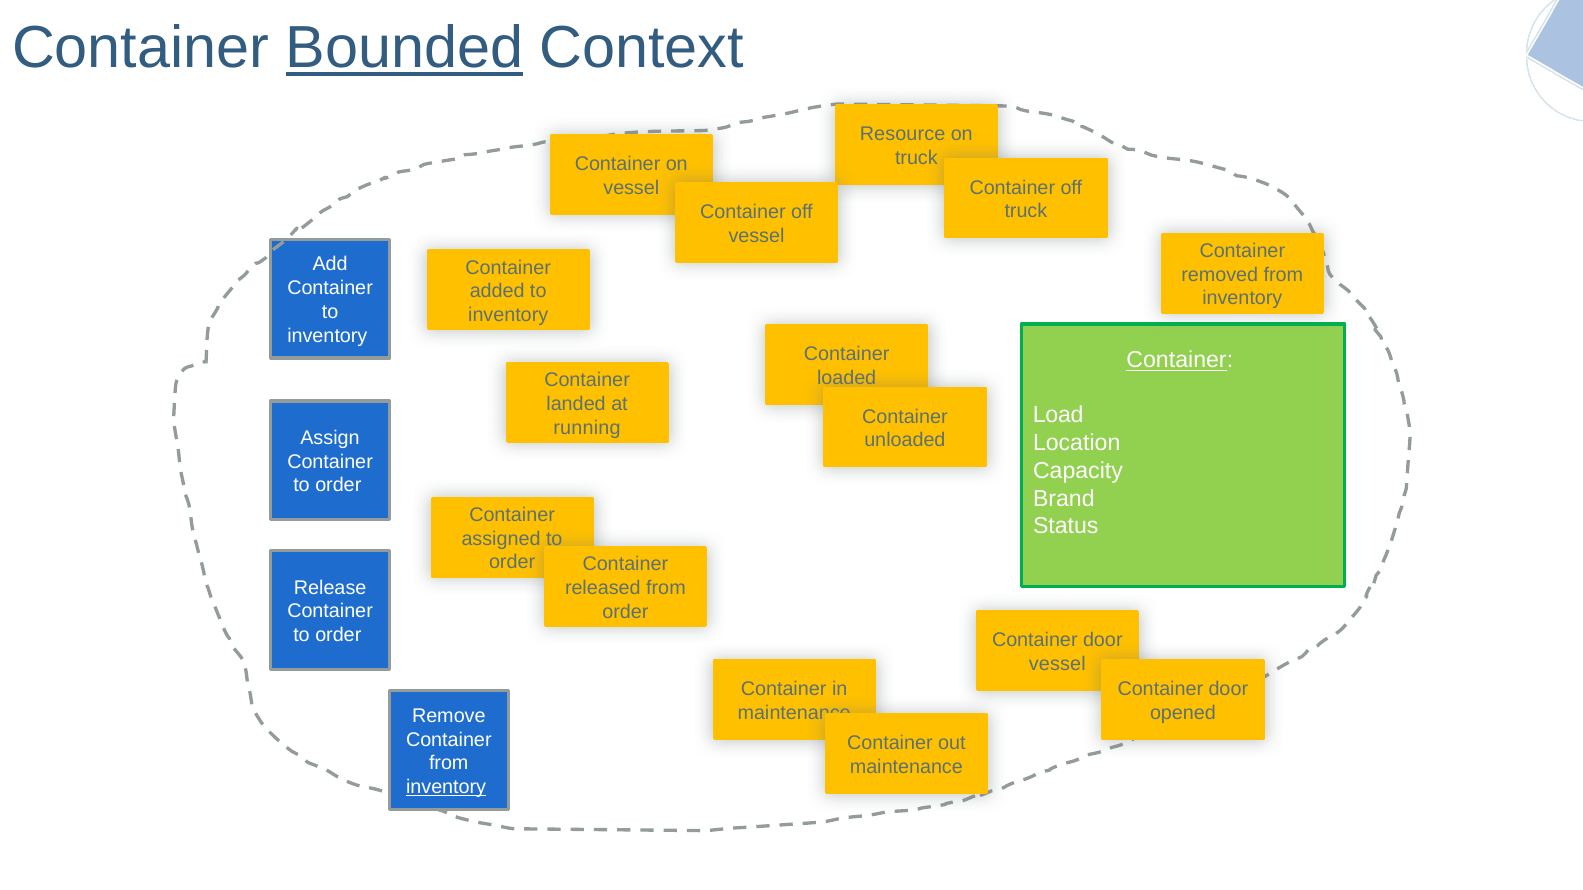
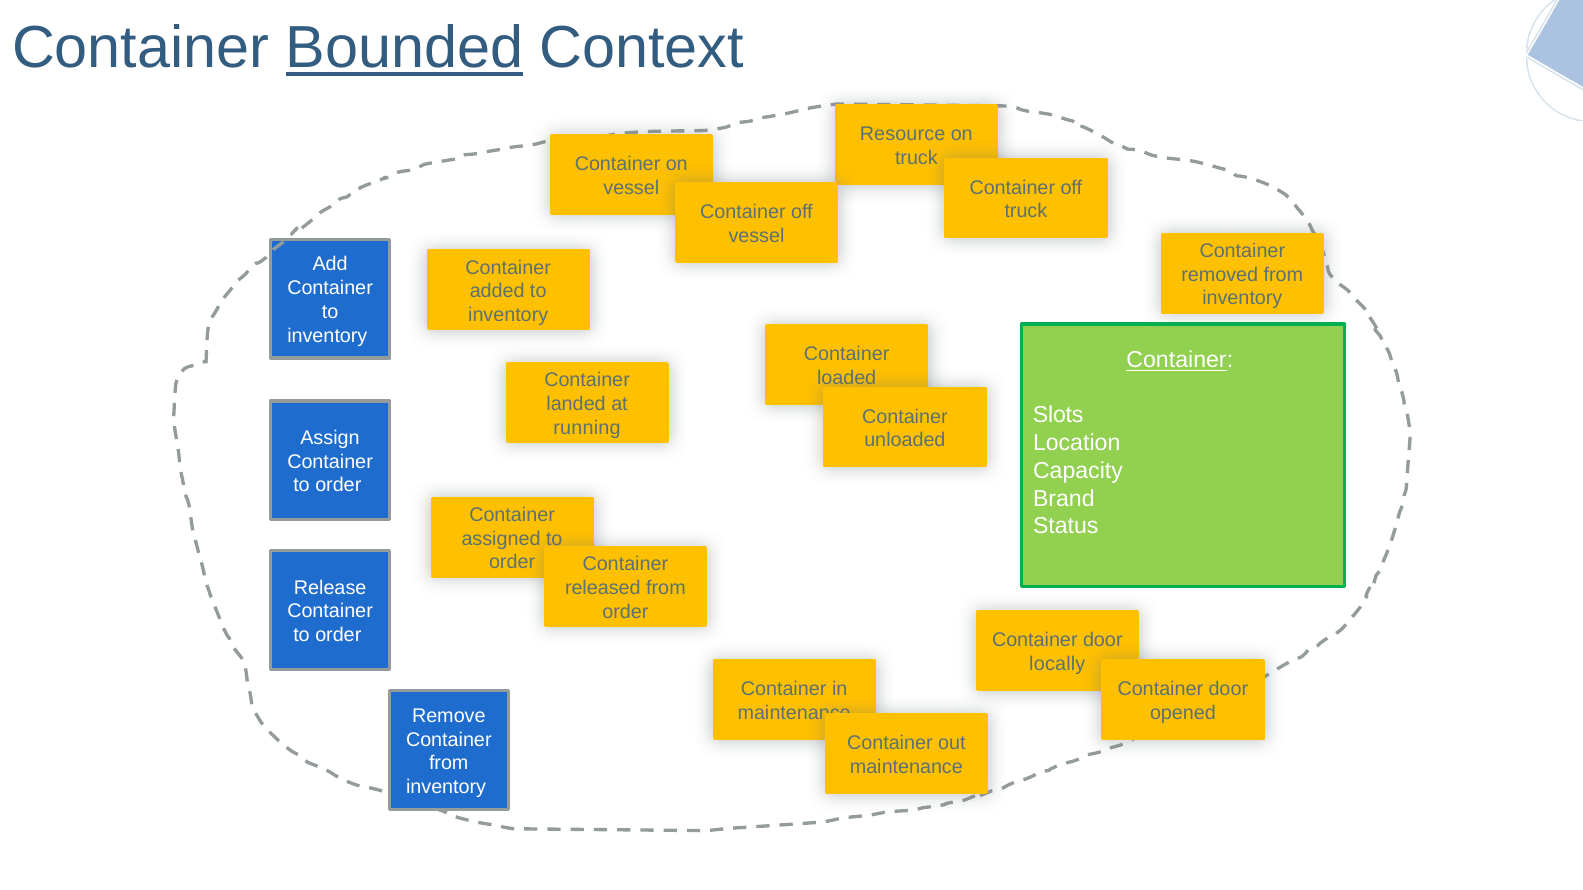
Load: Load -> Slots (1058, 416)
vessel: vessel -> locally (1057, 664)
inventory underline: present -> none (446, 787)
